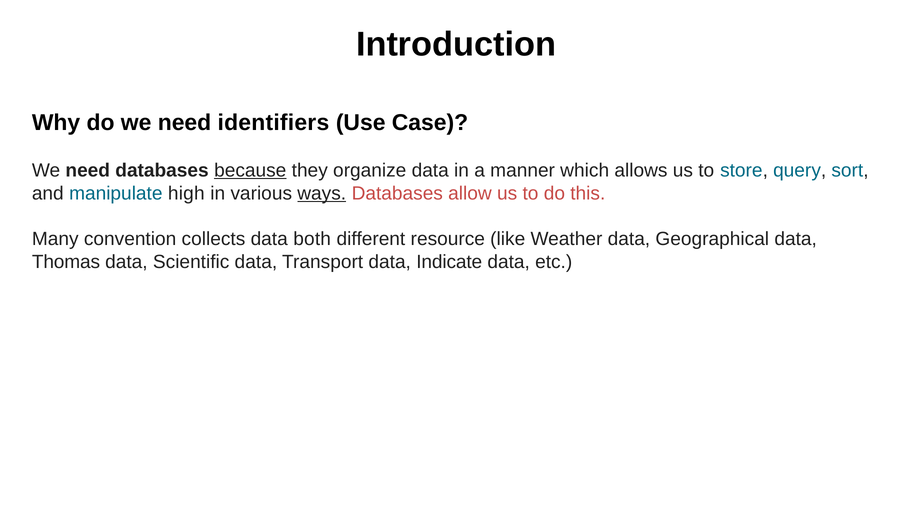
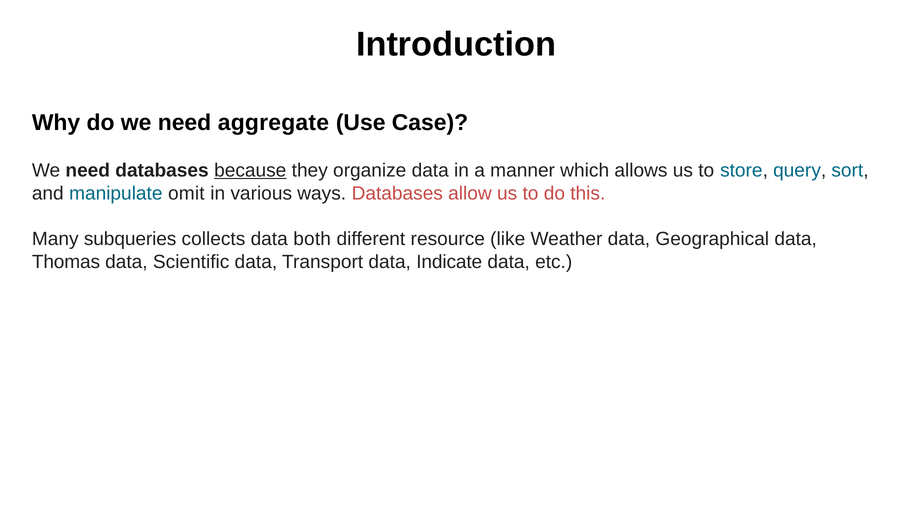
identifiers: identifiers -> aggregate (273, 123)
high: high -> omit (186, 193)
ways underline: present -> none (322, 193)
convention: convention -> subqueries (130, 239)
